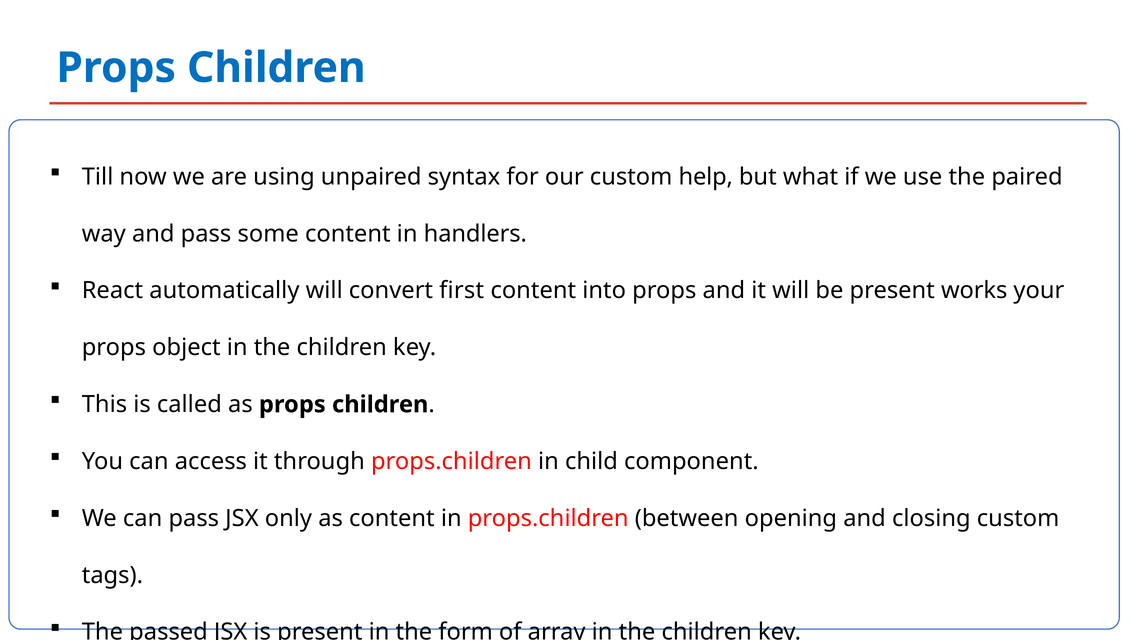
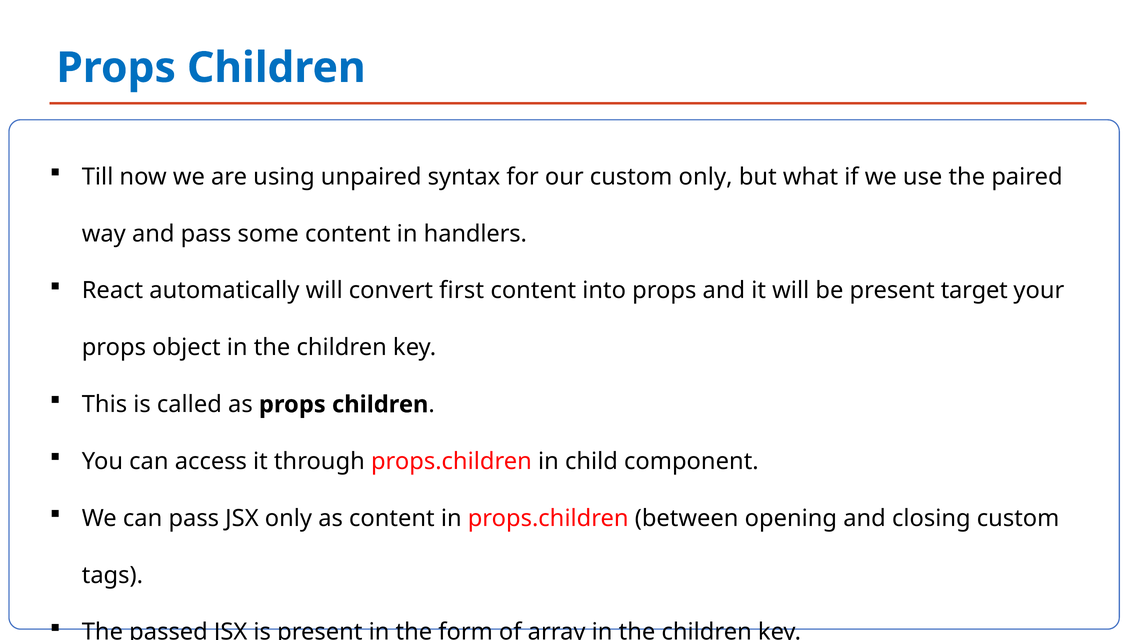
custom help: help -> only (706, 177)
works: works -> target (974, 290)
